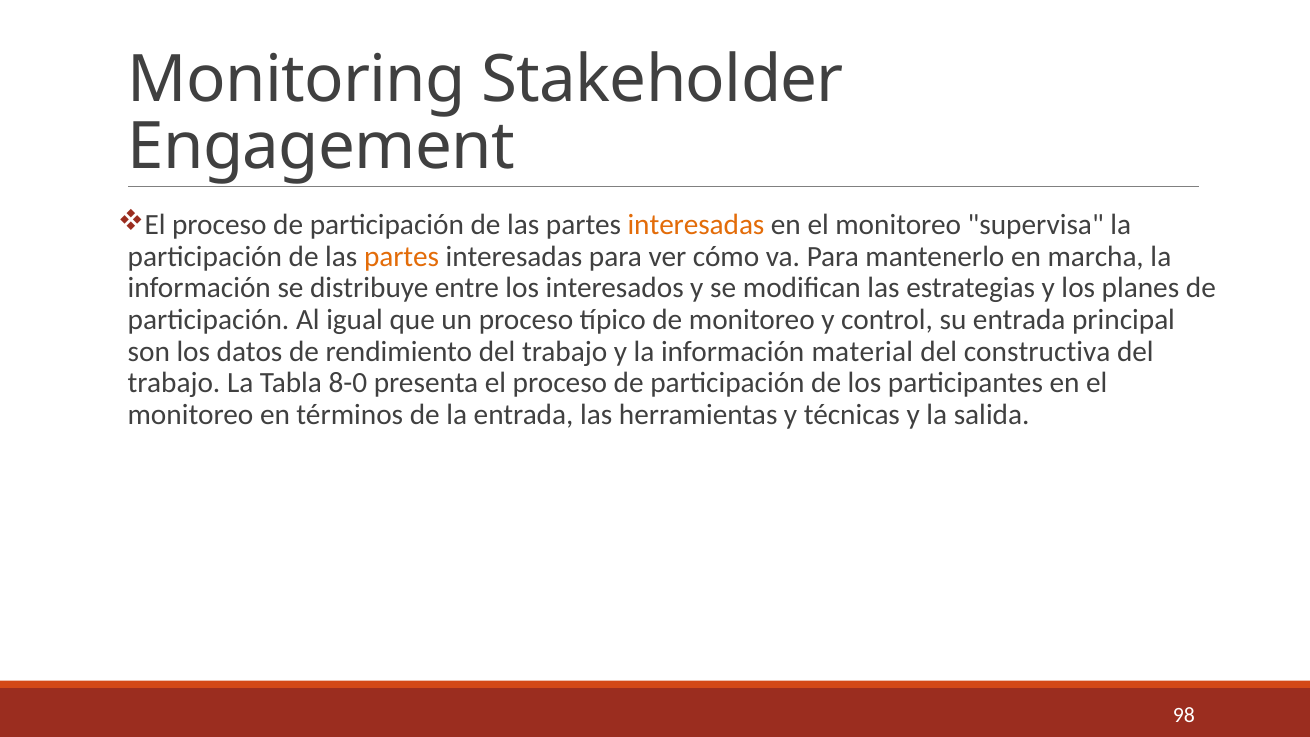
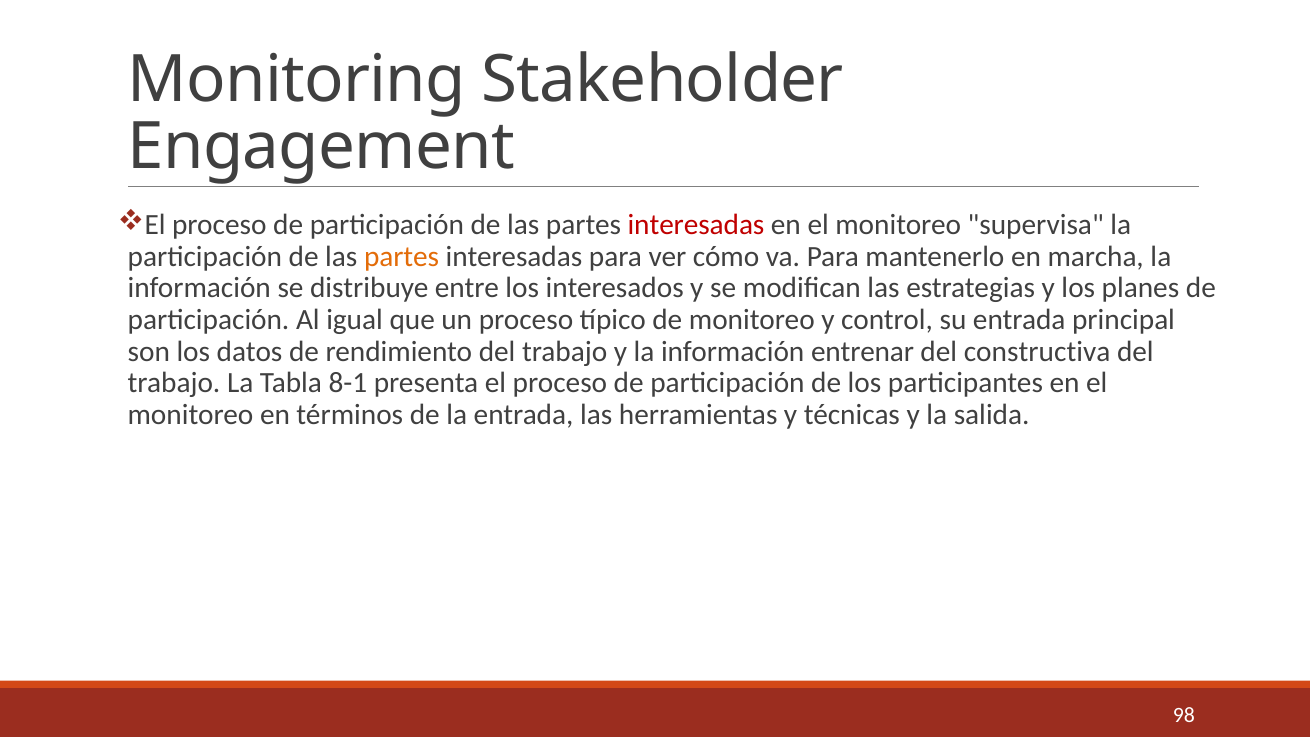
interesadas colour: orange -> red (696, 225)
material: material -> entrenar (863, 351)
8-0: 8-0 -> 8-1 (348, 383)
